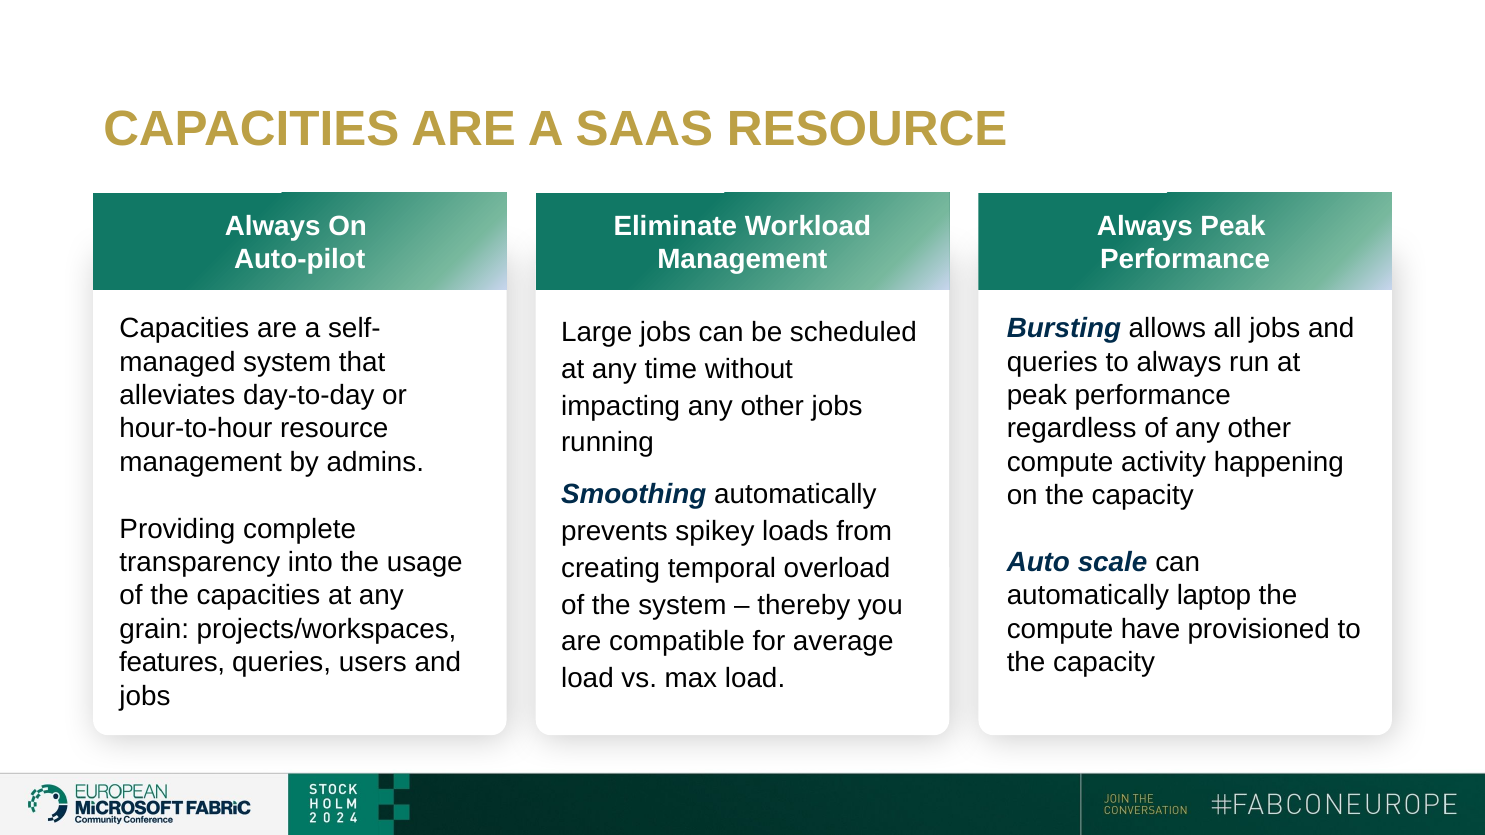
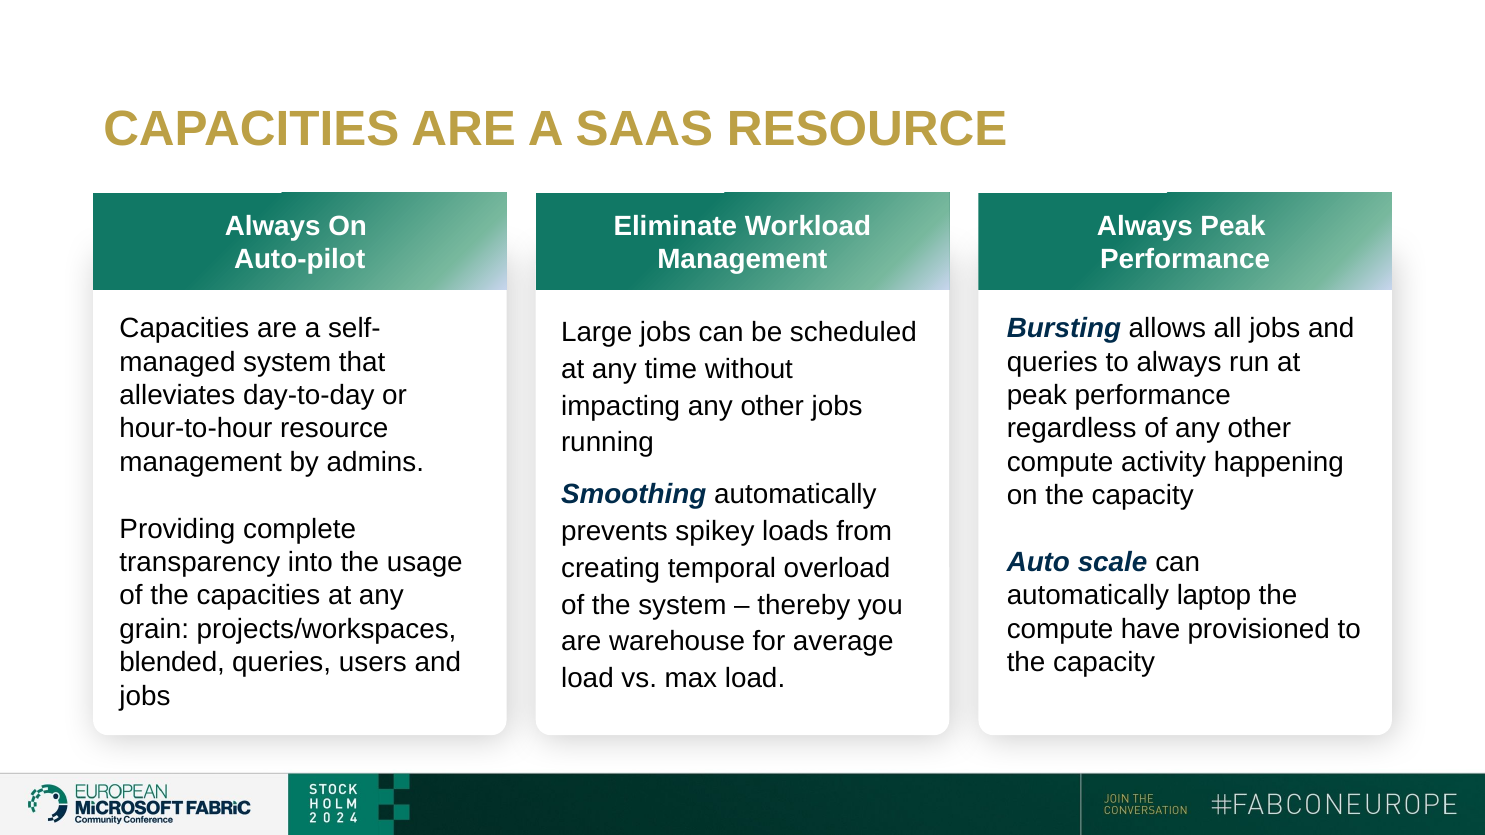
compatible: compatible -> warehouse (677, 642)
features: features -> blended (172, 663)
